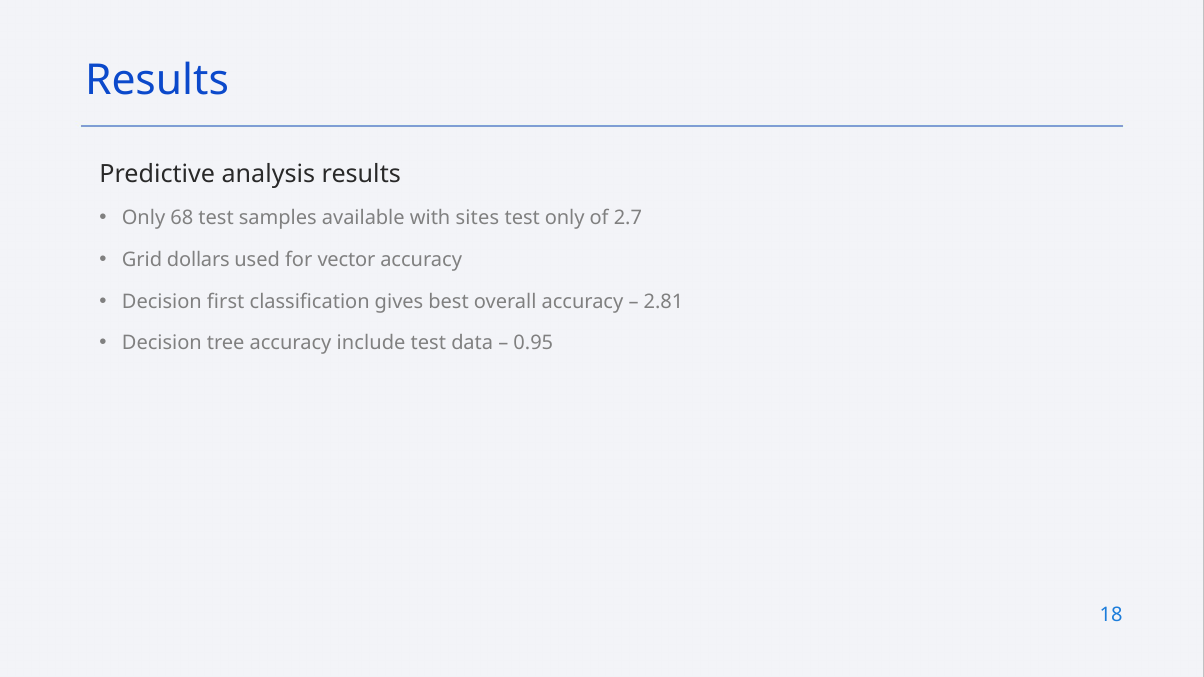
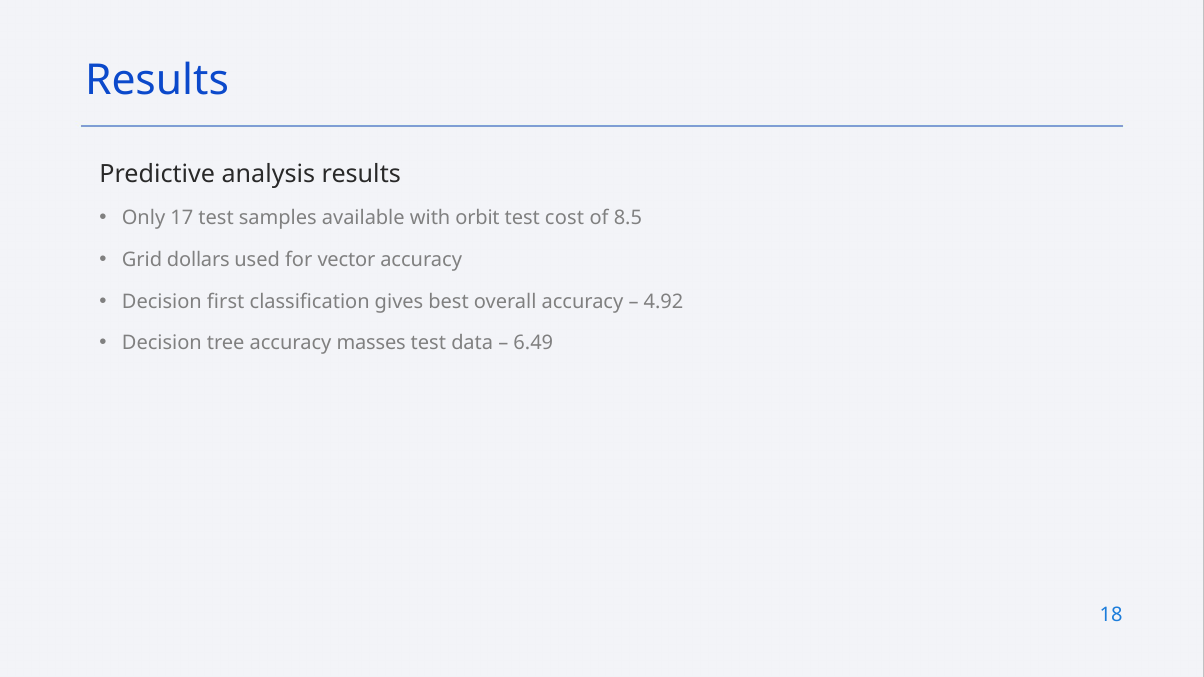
68: 68 -> 17 (182, 218)
sites: sites -> orbit (478, 218)
test only: only -> cost (565, 218)
2.7: 2.7 -> 8.5 (628, 218)
2.81: 2.81 -> 4.92 (663, 302)
include: include -> masses (371, 343)
0.95: 0.95 -> 6.49 (533, 343)
